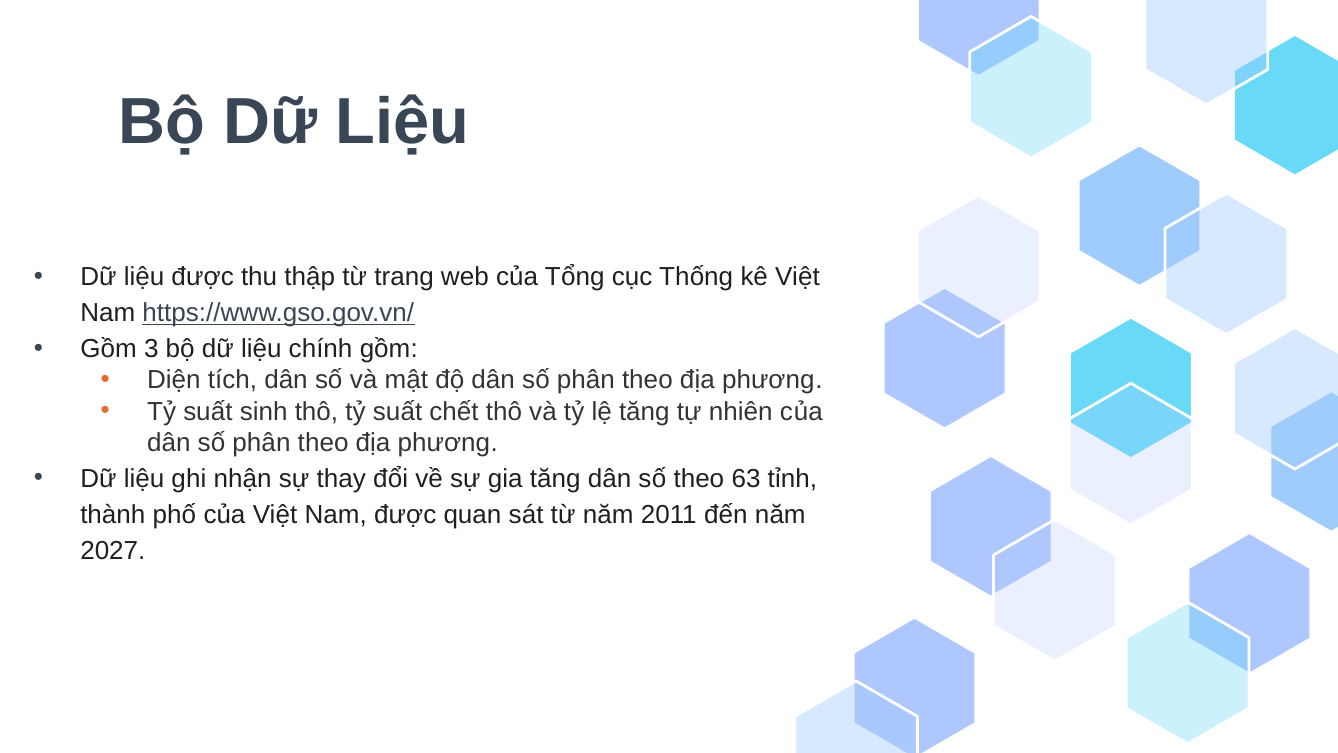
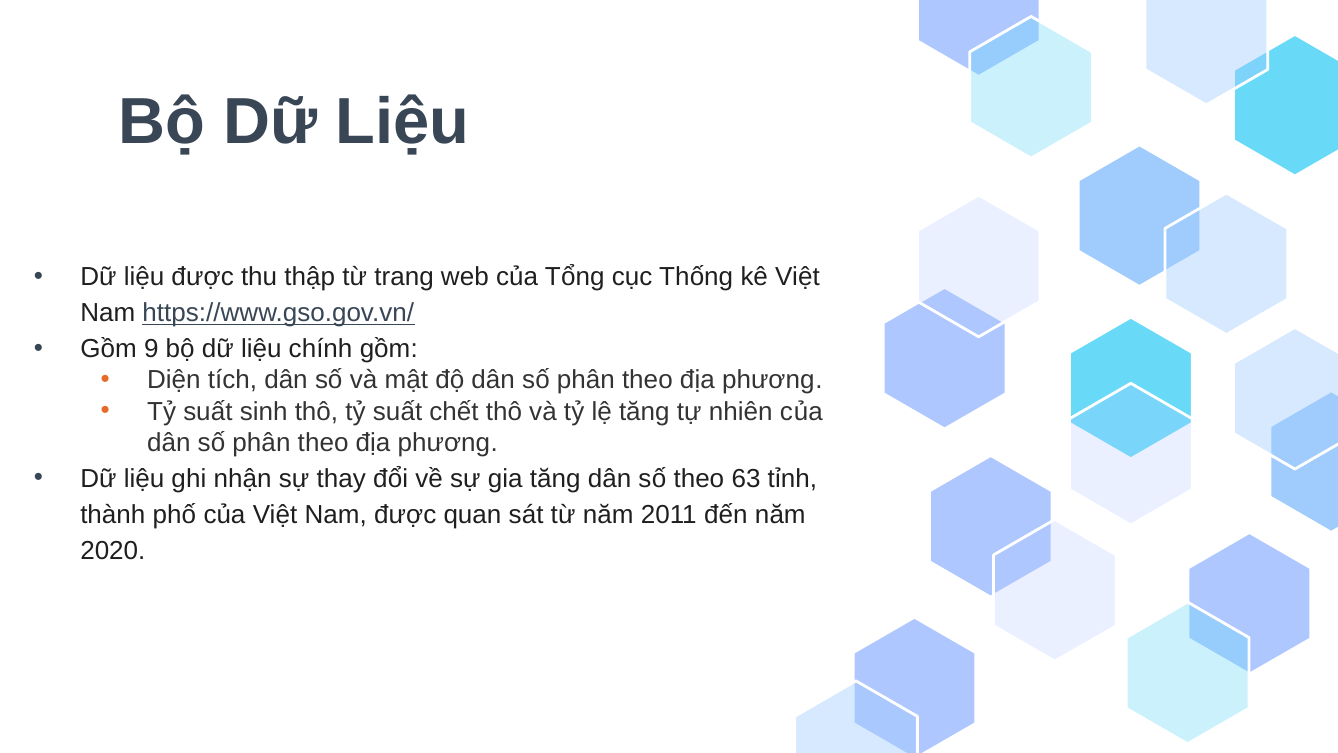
3: 3 -> 9 (151, 349)
2027: 2027 -> 2020 (113, 550)
